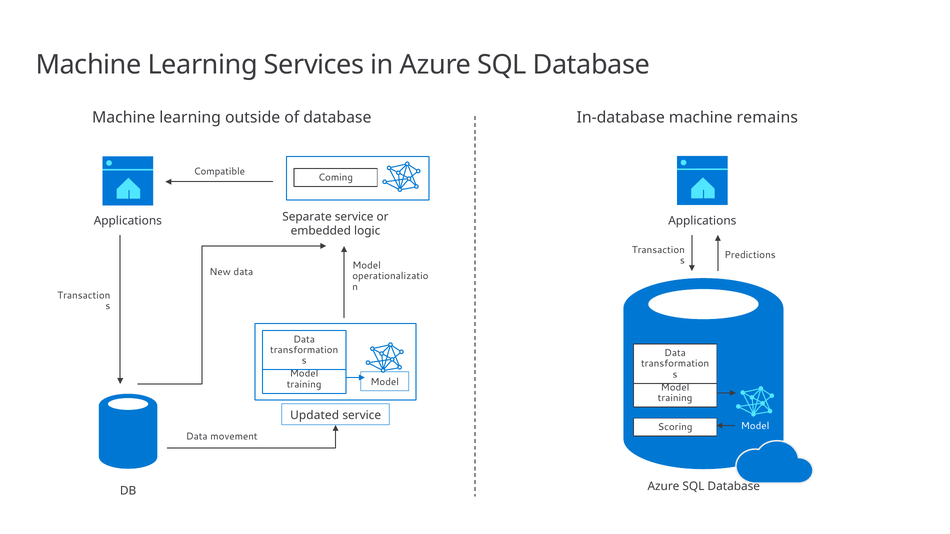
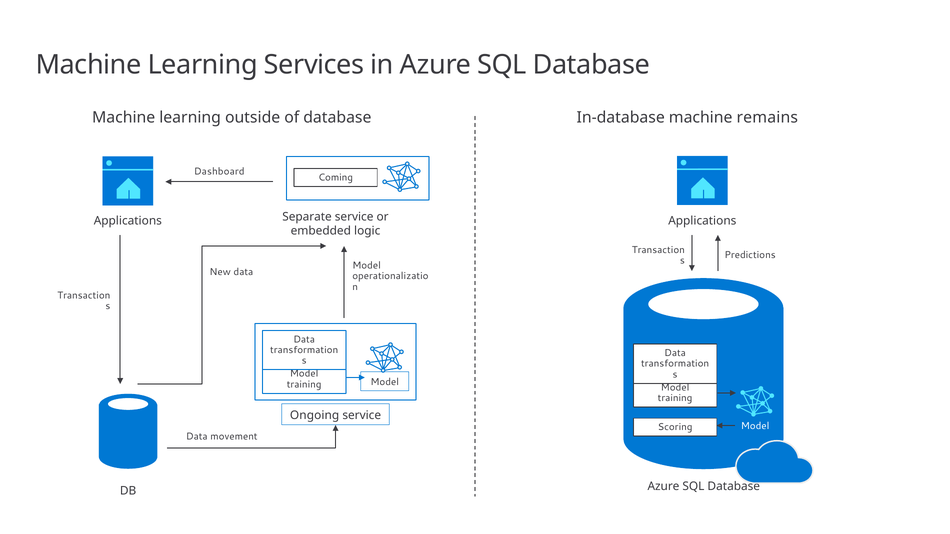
Compatible: Compatible -> Dashboard (219, 171)
Updated: Updated -> Ongoing (315, 415)
